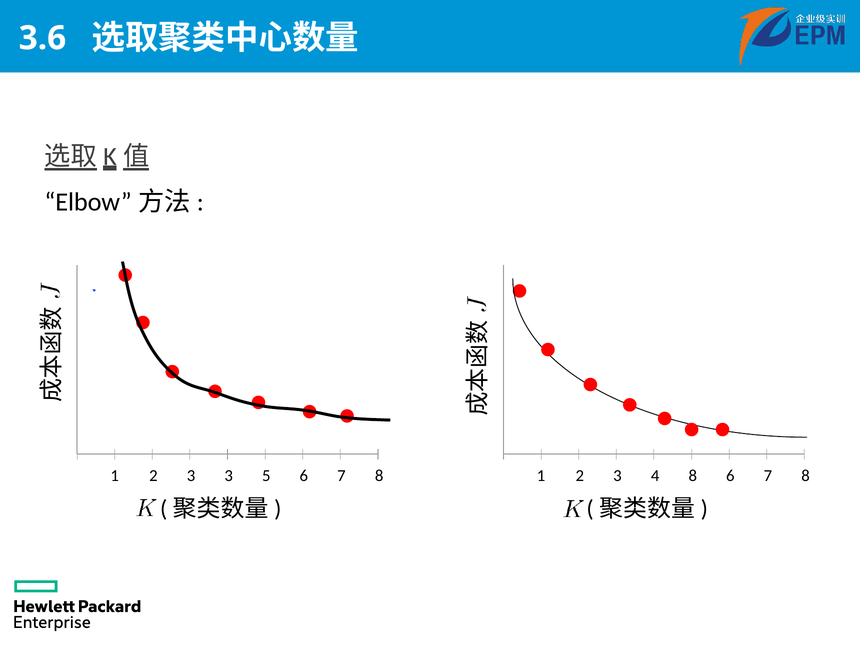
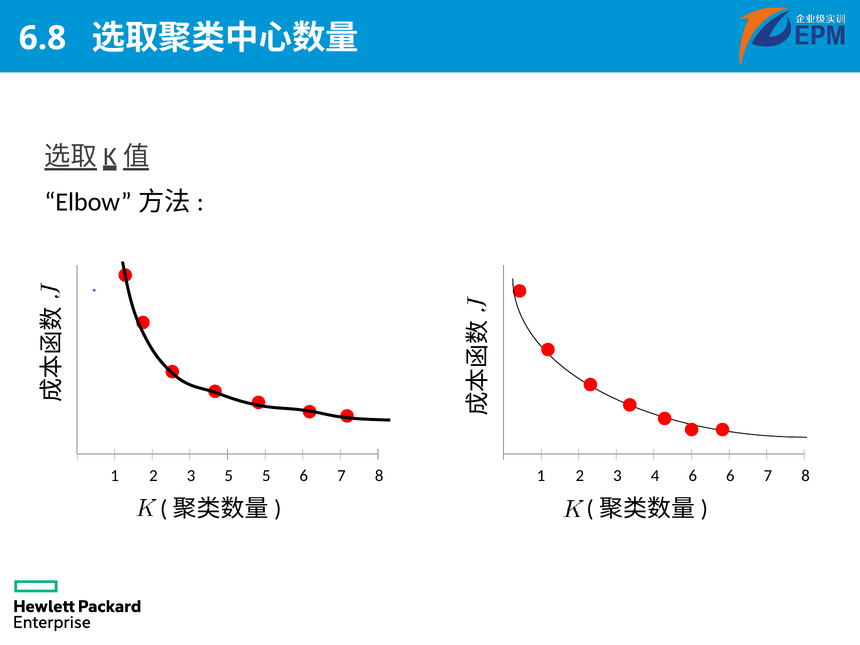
3.6: 3.6 -> 6.8 (42, 38)
3 3: 3 -> 5 (229, 476)
4 8: 8 -> 6 (693, 476)
